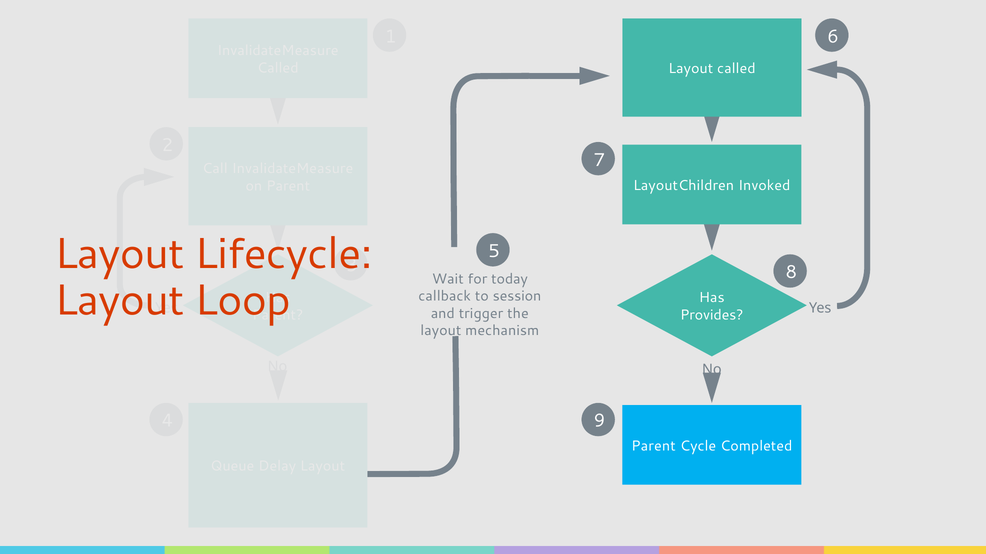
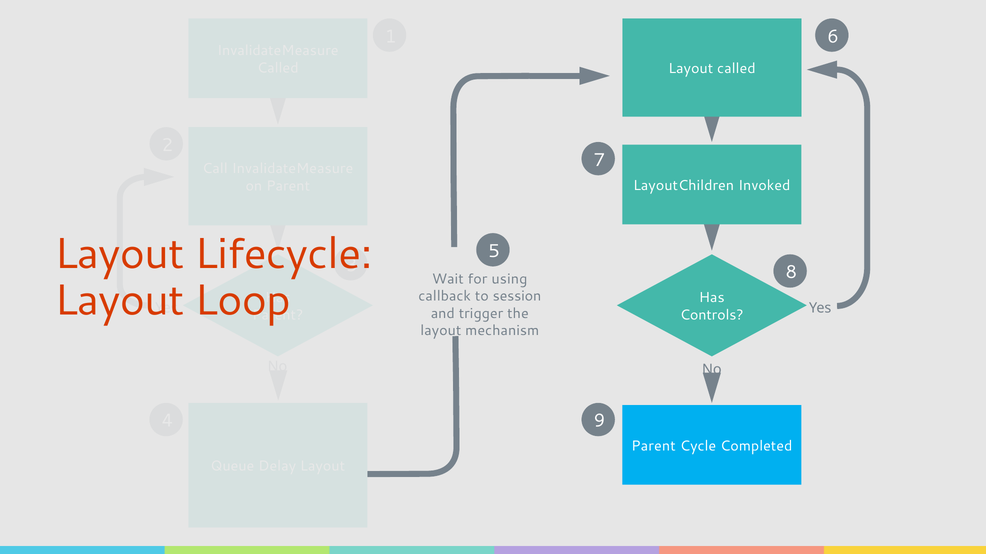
today: today -> using (509, 279)
Provides: Provides -> Controls (712, 315)
